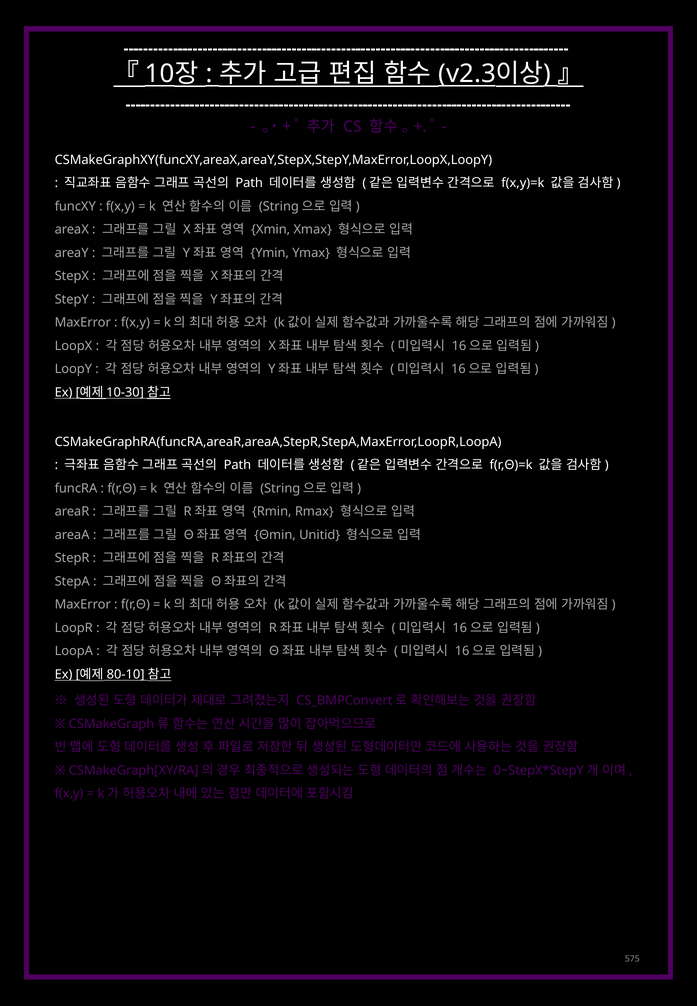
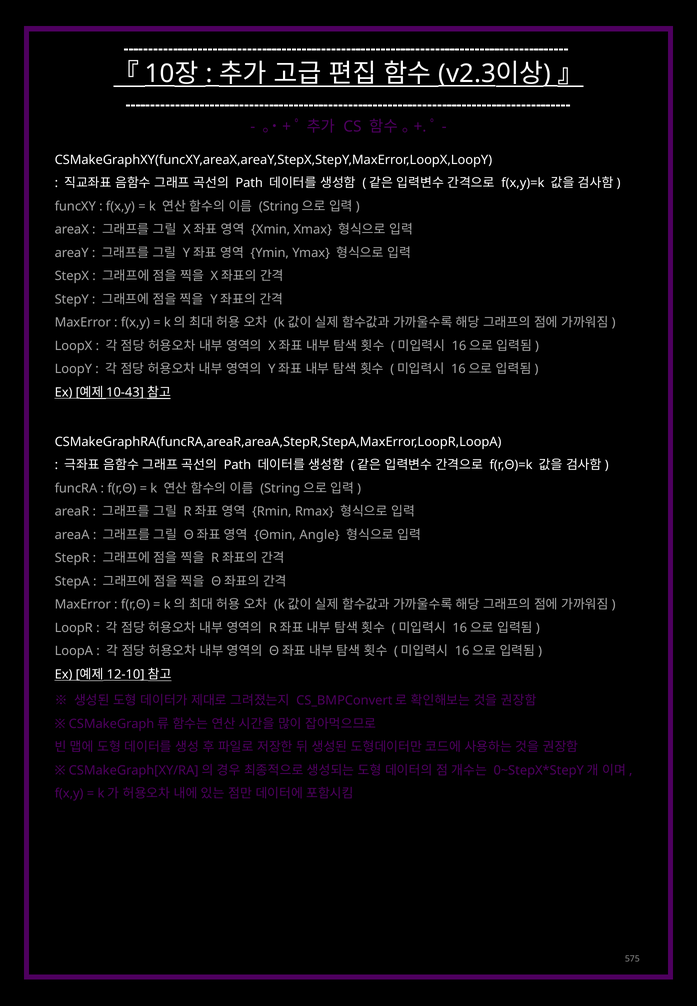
10-30: 10-30 -> 10-43 (125, 393)
Unitid: Unitid -> Angle (320, 535)
80-10: 80-10 -> 12-10 (126, 675)
